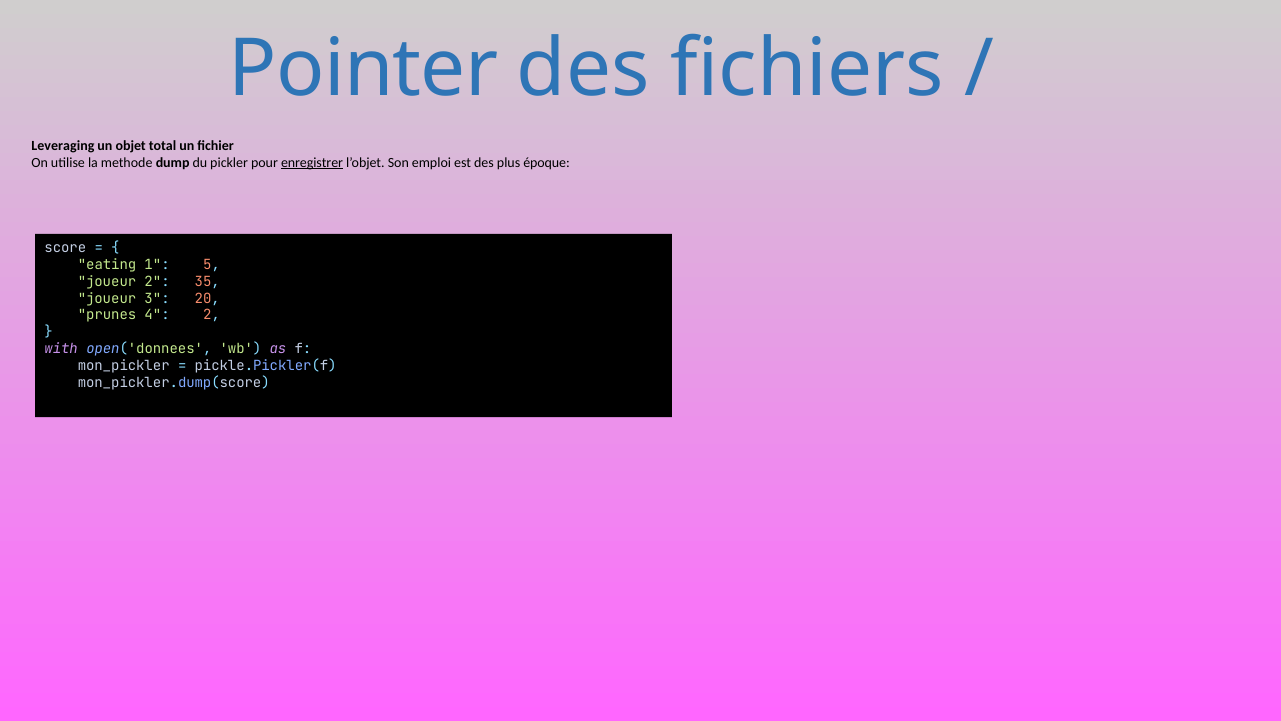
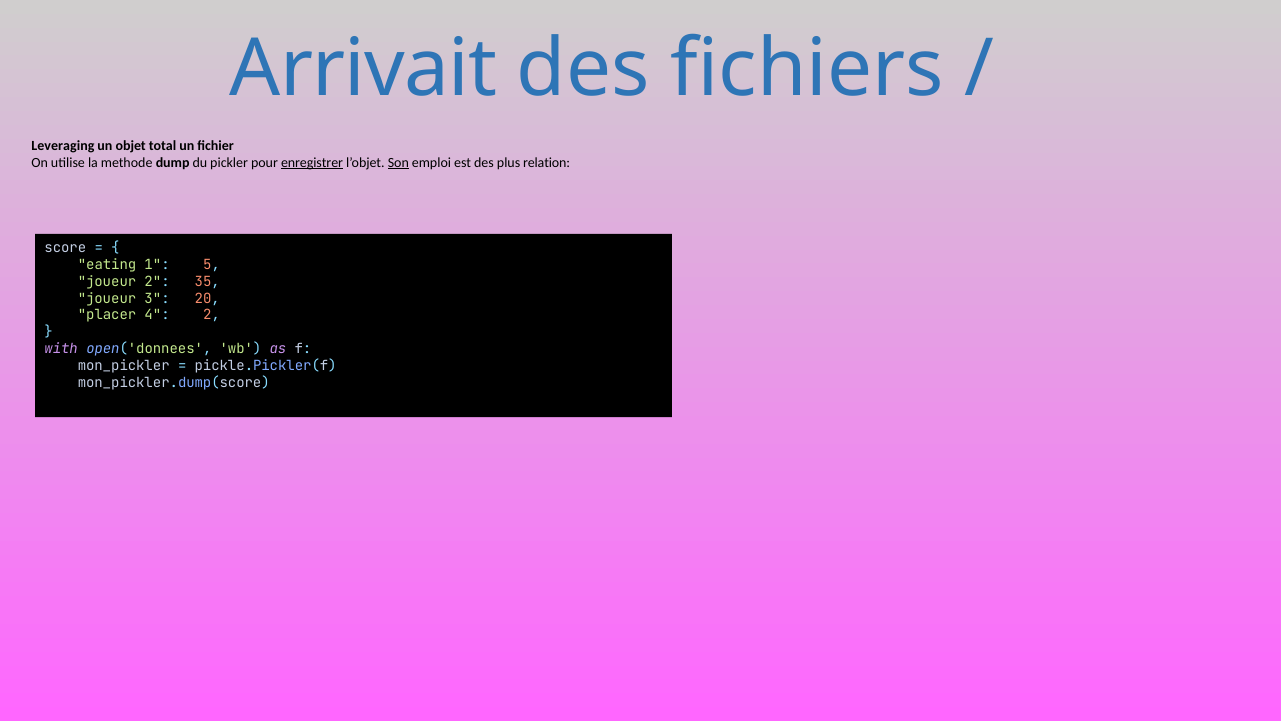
Pointer: Pointer -> Arrivait (364, 69)
Son underline: none -> present (398, 162)
époque: époque -> relation (547, 162)
prunes: prunes -> placer (107, 315)
